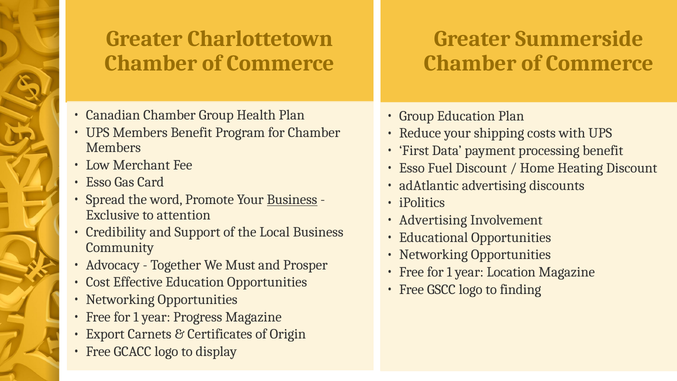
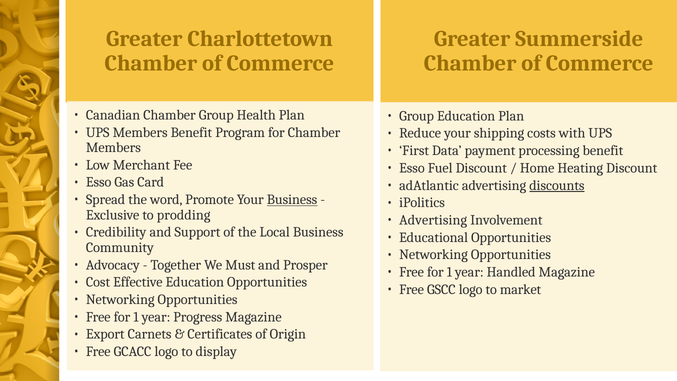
discounts underline: none -> present (557, 185)
attention: attention -> prodding (184, 215)
Location: Location -> Handled (511, 272)
finding: finding -> market (521, 289)
